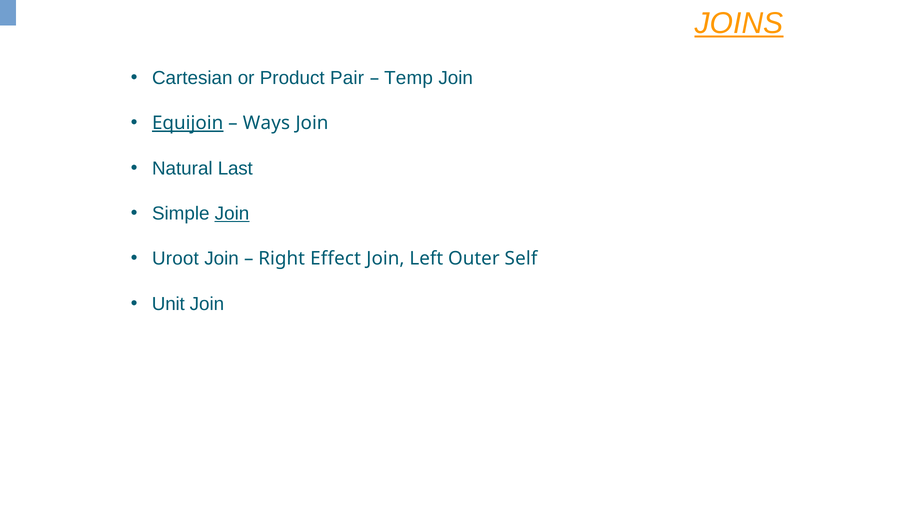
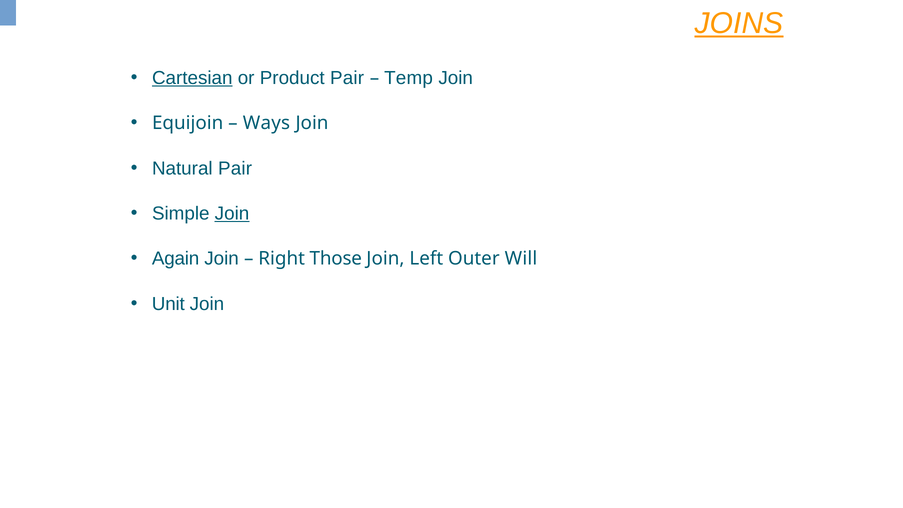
Cartesian underline: none -> present (192, 78)
Equijoin underline: present -> none (188, 123)
Natural Last: Last -> Pair (235, 168)
Uroot: Uroot -> Again (176, 259)
Effect: Effect -> Those (336, 259)
Self: Self -> Will (521, 259)
